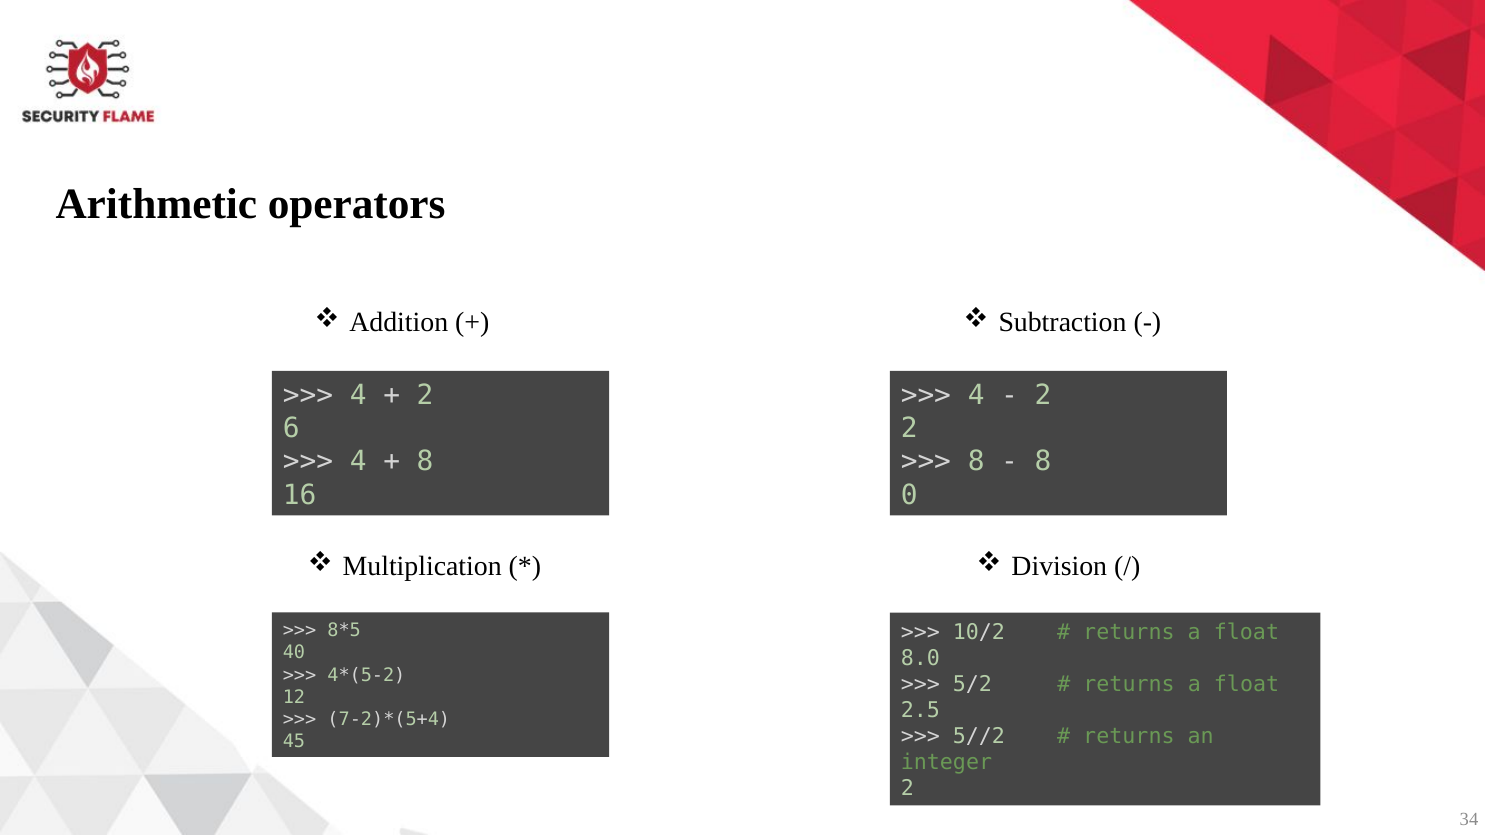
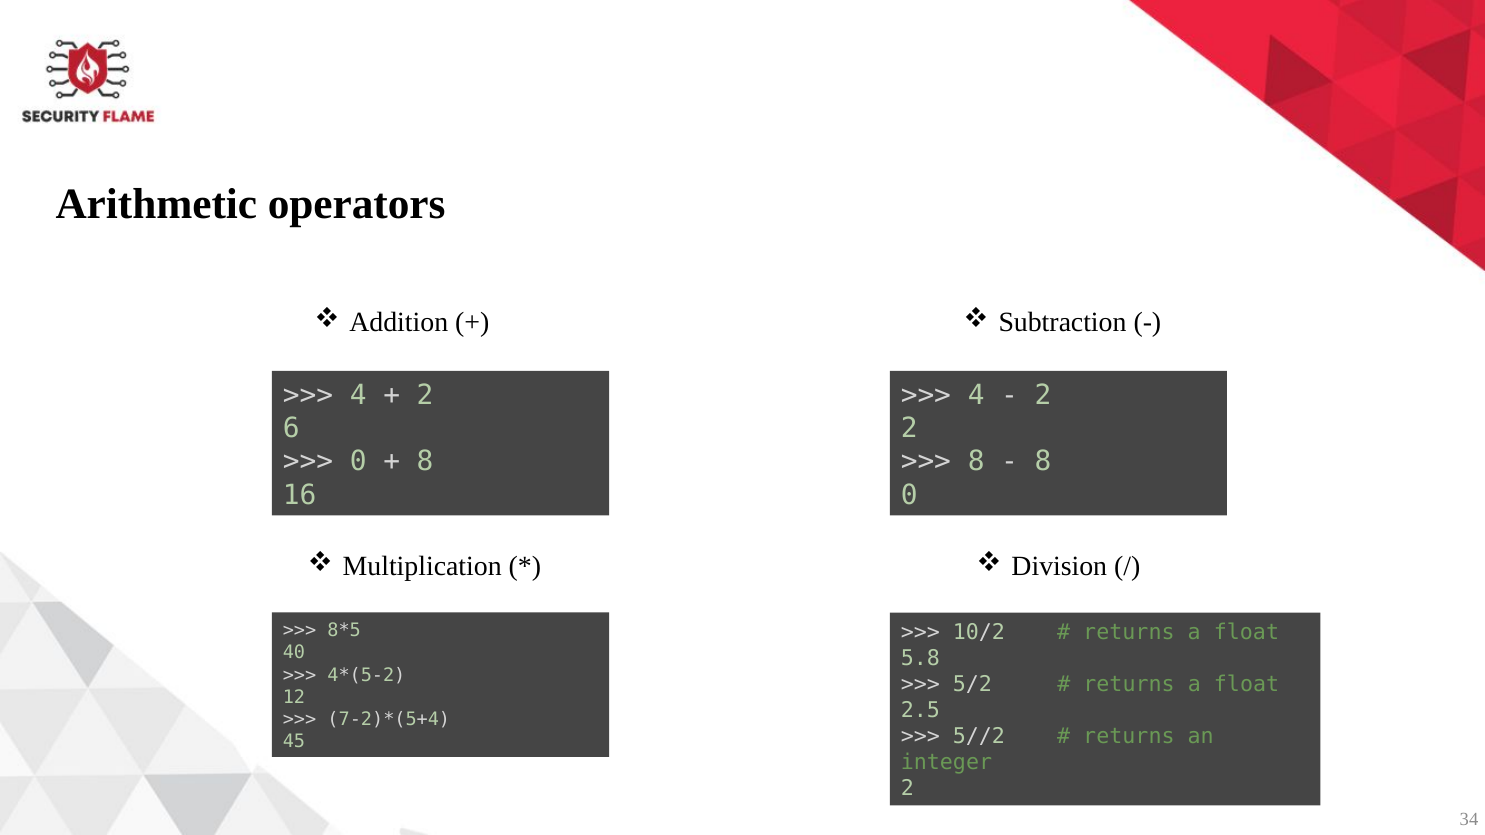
4: 4 -> 0 (358, 462)
8.0: 8.0 -> 5.8 (920, 659)
